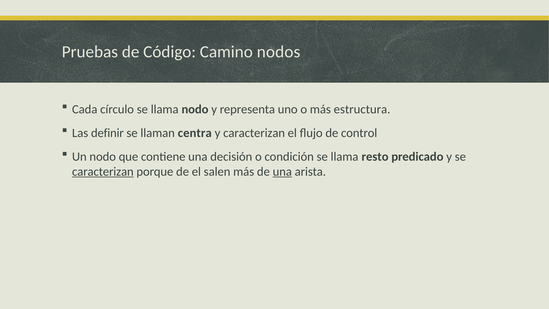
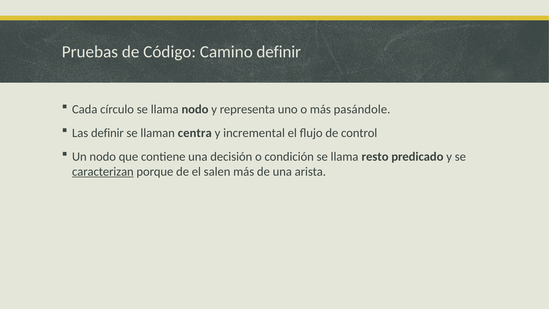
Camino nodos: nodos -> definir (279, 52)
estructura: estructura -> pasándole (362, 109)
y caracterizan: caracterizan -> incremental (254, 133)
una underline: present -> none (282, 172)
